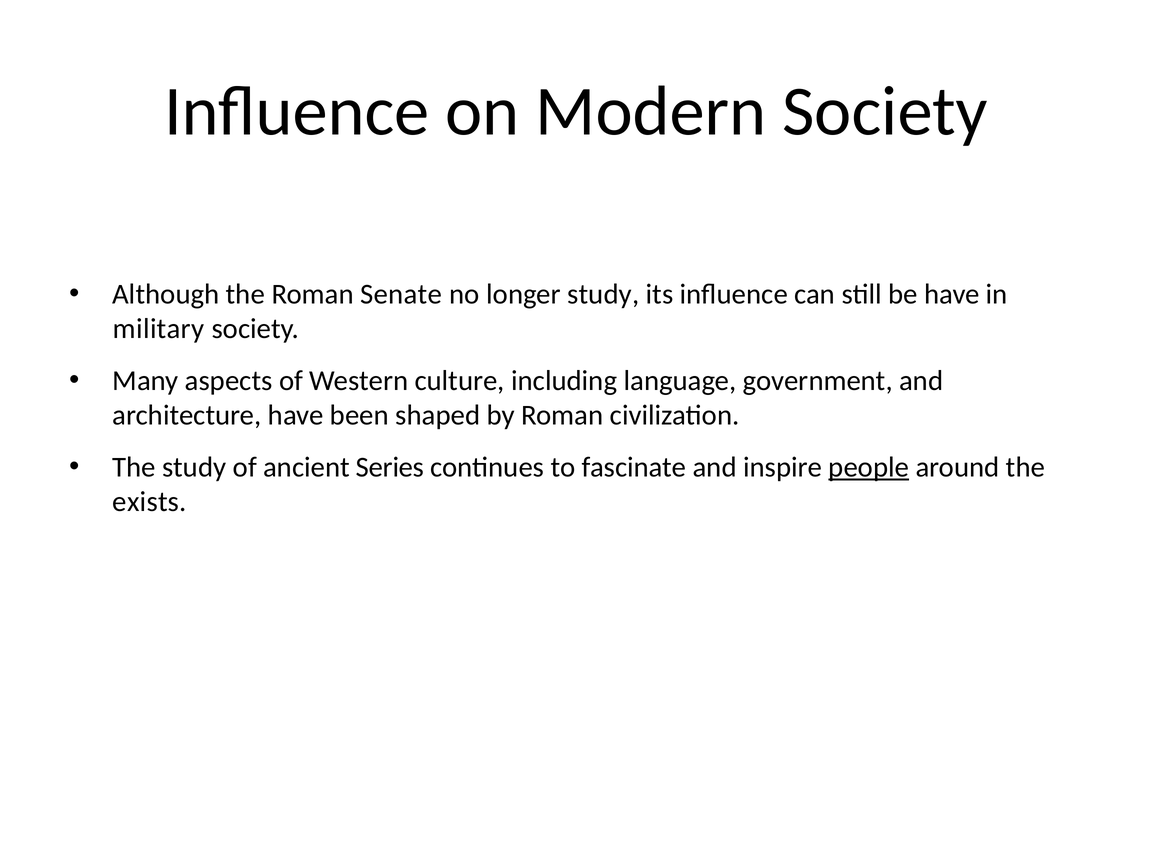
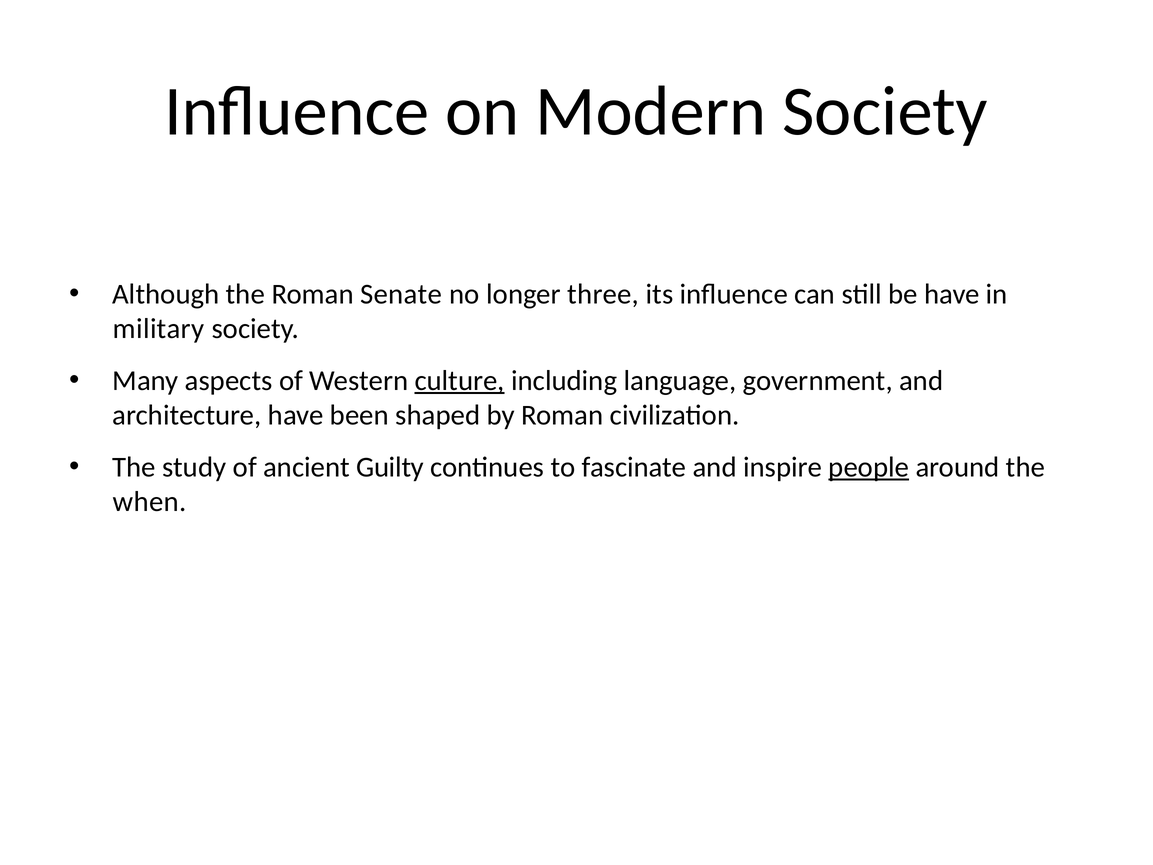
longer study: study -> three (603, 294)
culture underline: none -> present (460, 381)
Series: Series -> Guilty (390, 467)
exists: exists -> when (150, 502)
